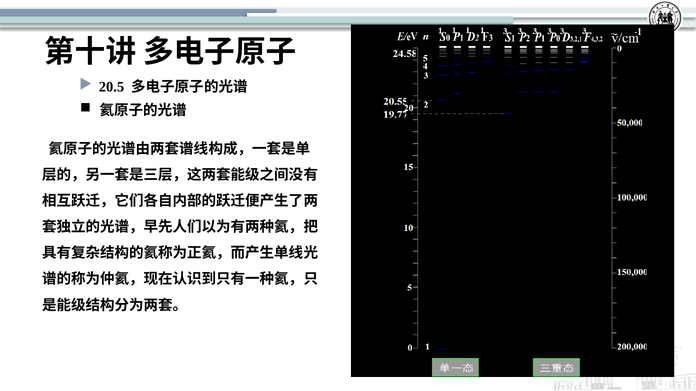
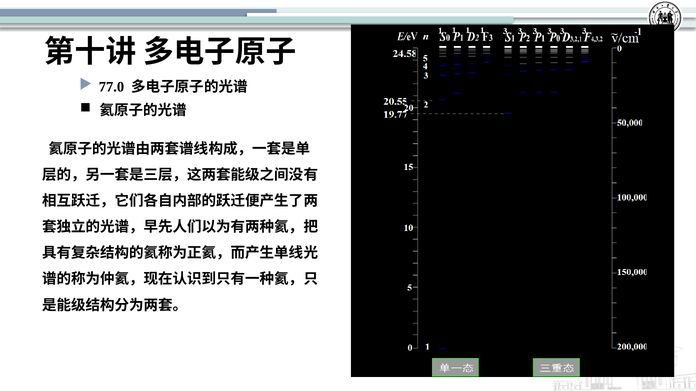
20.5: 20.5 -> 77.0 (112, 87)
